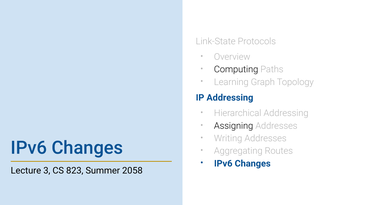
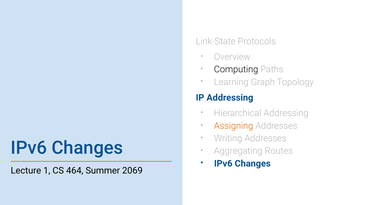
Assigning colour: black -> orange (234, 126)
3: 3 -> 1 (47, 171)
823: 823 -> 464 (75, 171)
2058: 2058 -> 2069 (132, 171)
